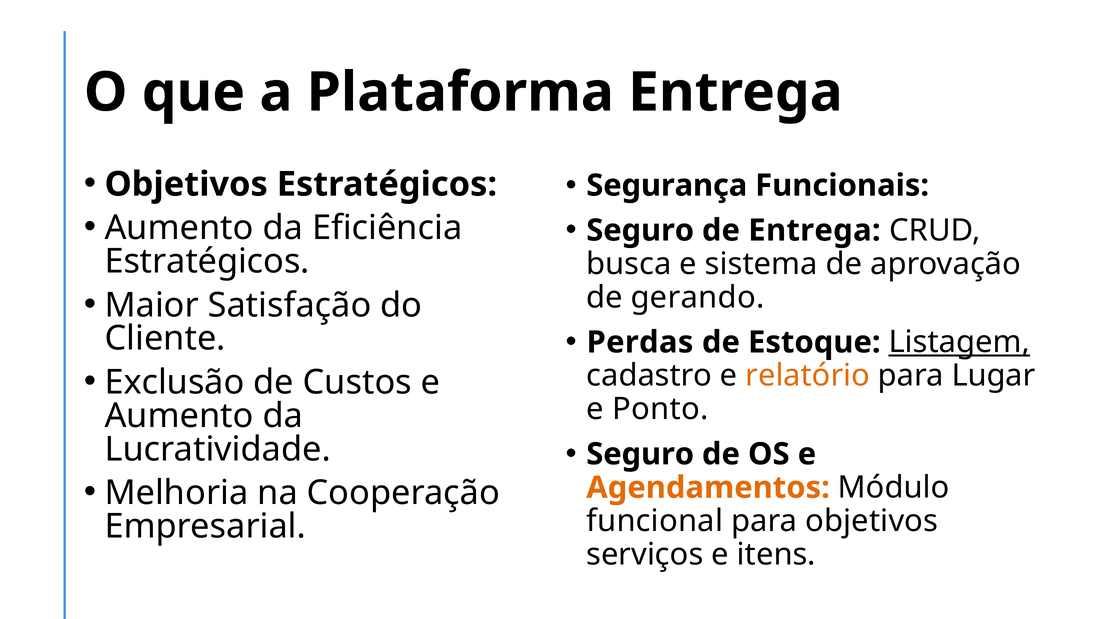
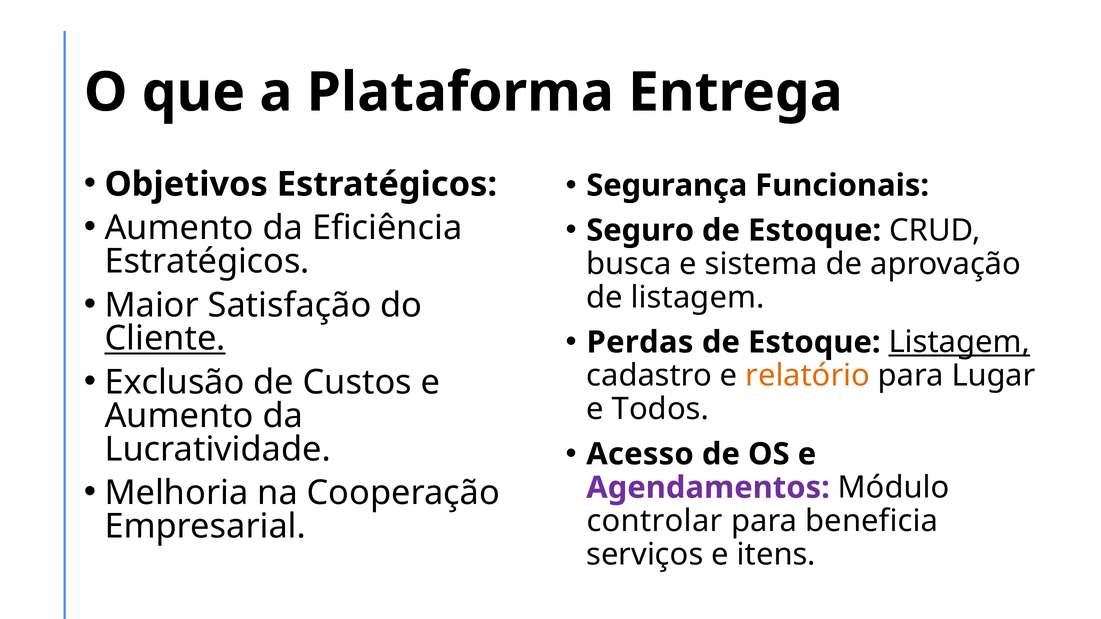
Entrega: Entrega -> Estoque (815, 231)
de gerando: gerando -> listagem (698, 297)
Cliente underline: none -> present (165, 339)
Ponto: Ponto -> Todos (660, 409)
Seguro: Seguro -> Acesso (640, 454)
Agendamentos colour: orange -> purple (708, 488)
funcional: funcional -> controlar (655, 521)
para objetivos: objetivos -> beneficia (872, 521)
